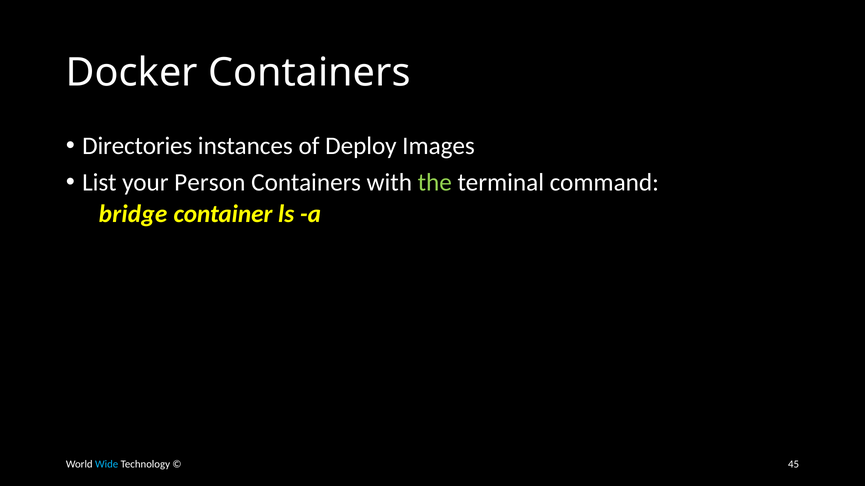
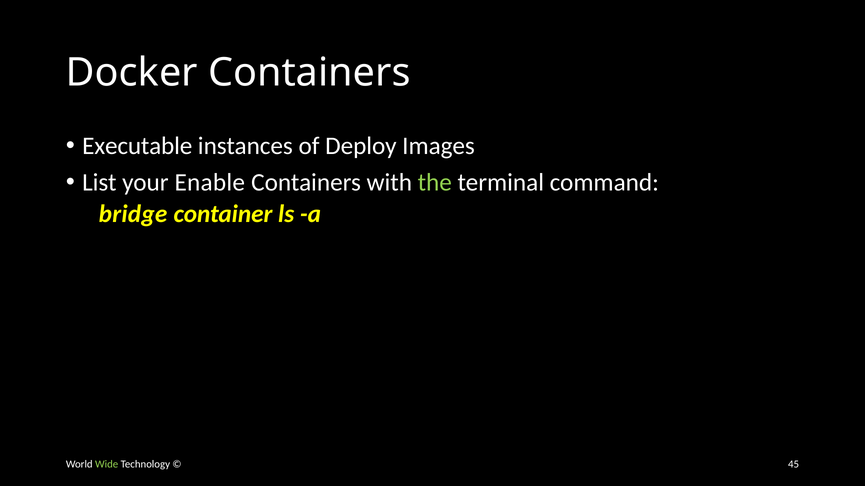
Directories: Directories -> Executable (137, 146)
Person: Person -> Enable (210, 183)
Wide colour: light blue -> light green (107, 465)
